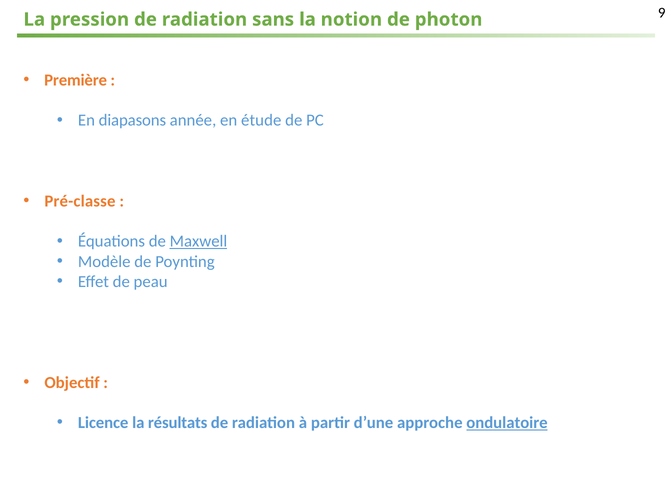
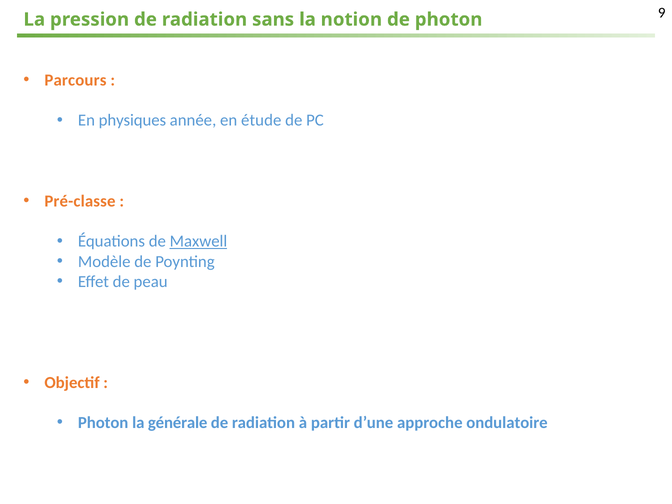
Première: Première -> Parcours (75, 80)
diapasons: diapasons -> physiques (132, 120)
Licence: Licence -> Photon (103, 423)
résultats: résultats -> générale (178, 423)
ondulatoire underline: present -> none (507, 423)
